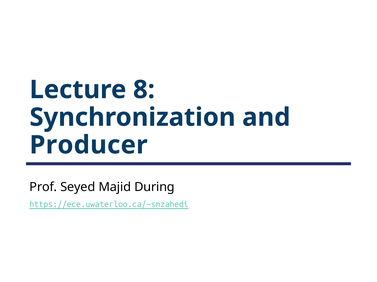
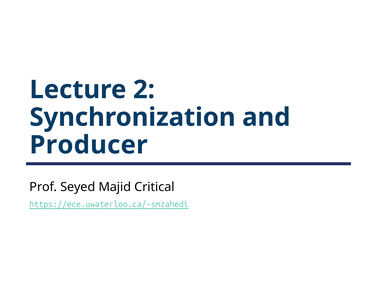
8: 8 -> 2 (144, 90)
During: During -> Critical (155, 187)
